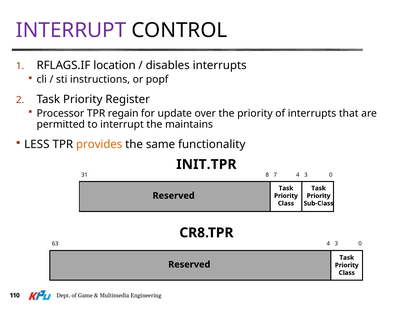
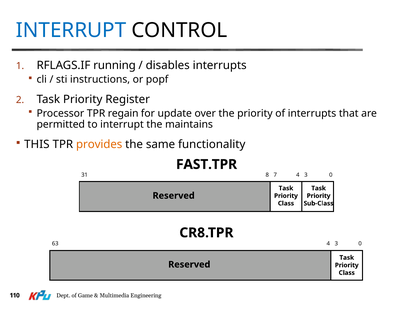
INTERRUPT colour: purple -> blue (71, 30)
location: location -> running (115, 65)
LESS: LESS -> THIS (37, 144)
INIT.TPR: INIT.TPR -> FAST.TPR (207, 164)
